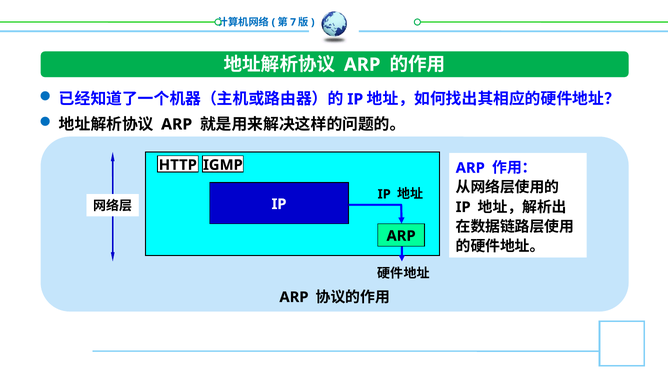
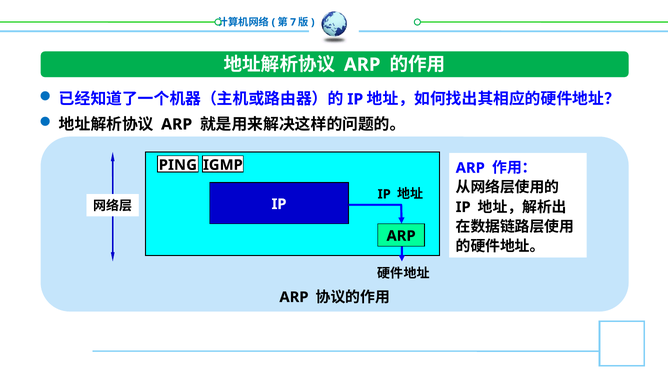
HTTP: HTTP -> PING (178, 165)
